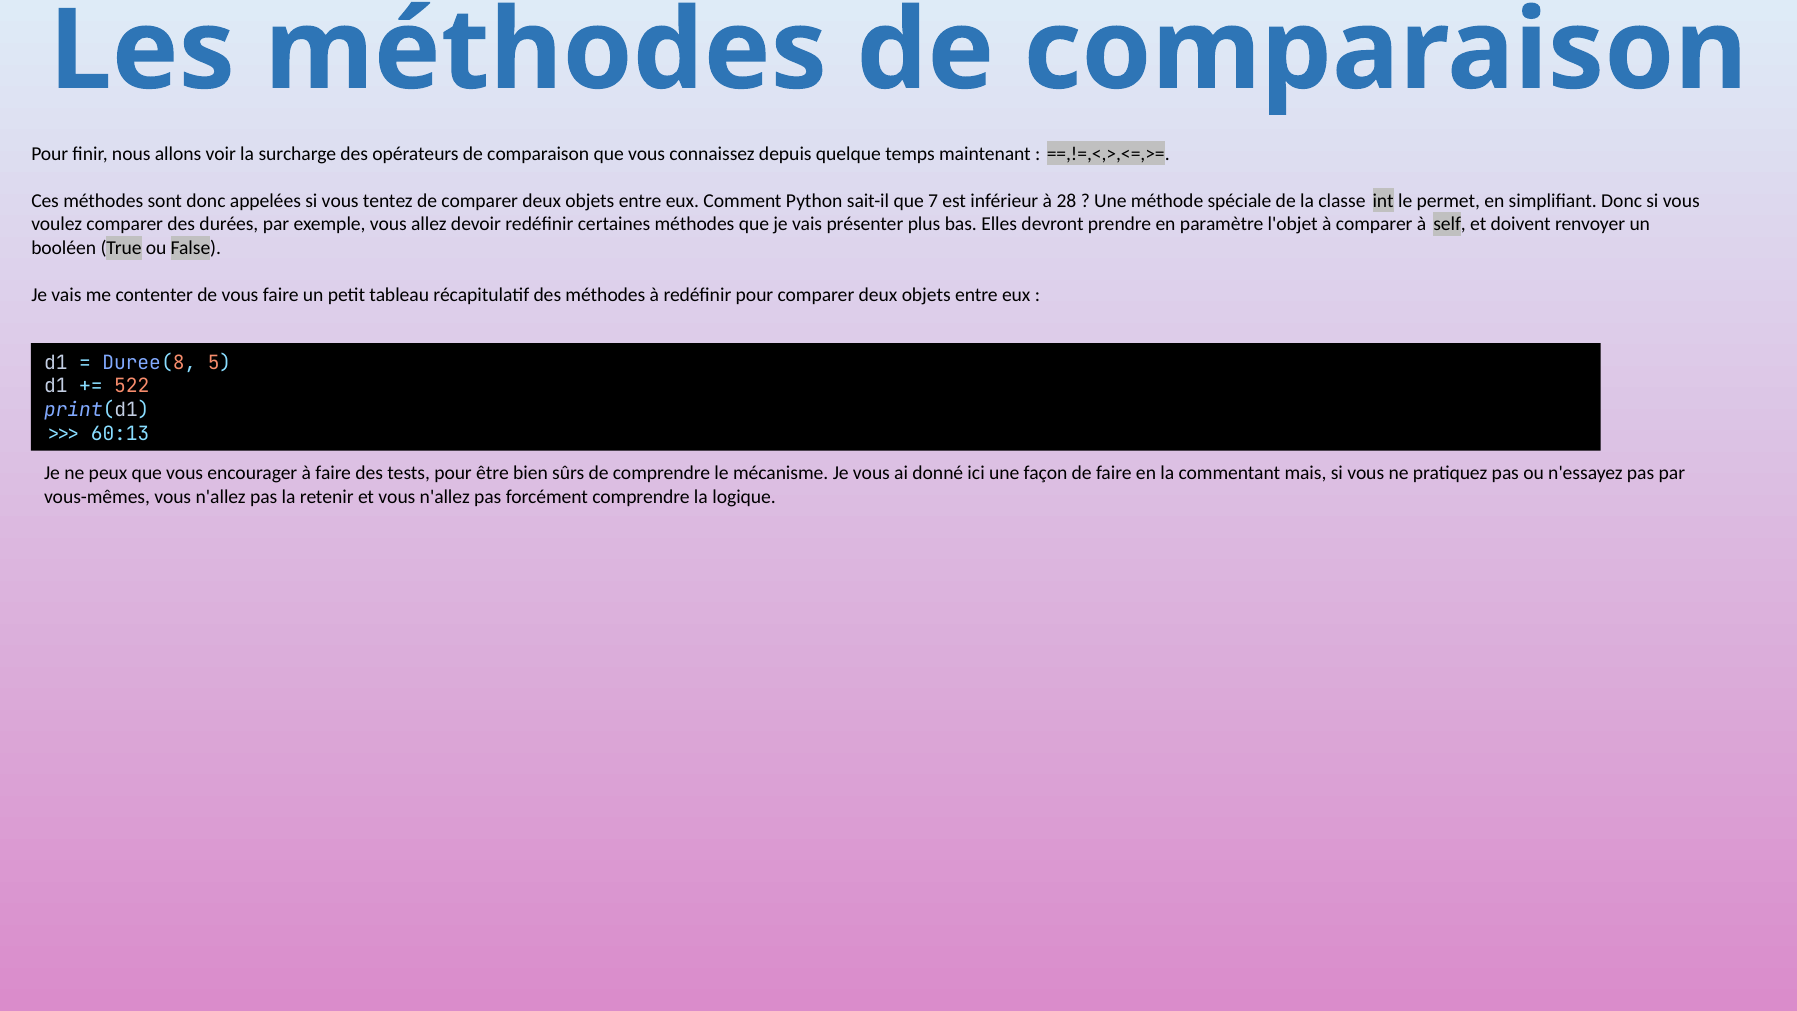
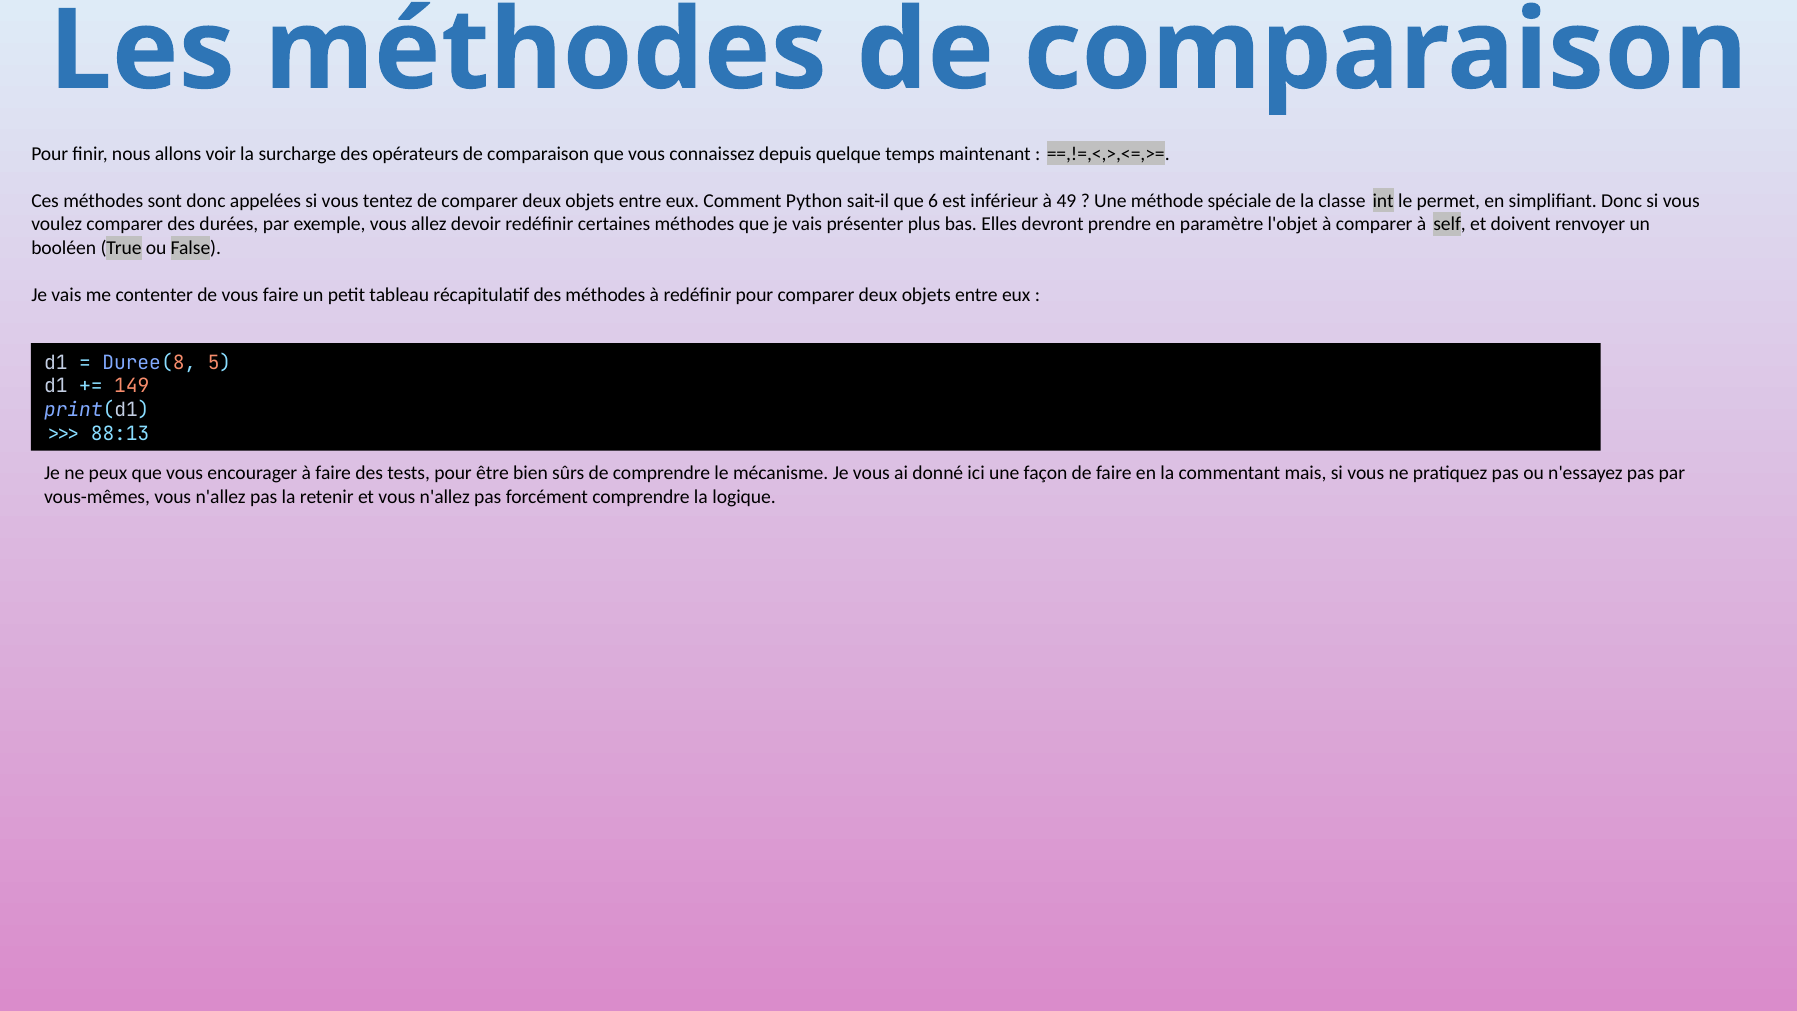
7: 7 -> 6 (933, 201)
28: 28 -> 49 (1067, 201)
522: 522 -> 149 (132, 386)
60:13: 60:13 -> 88:13 (120, 434)
